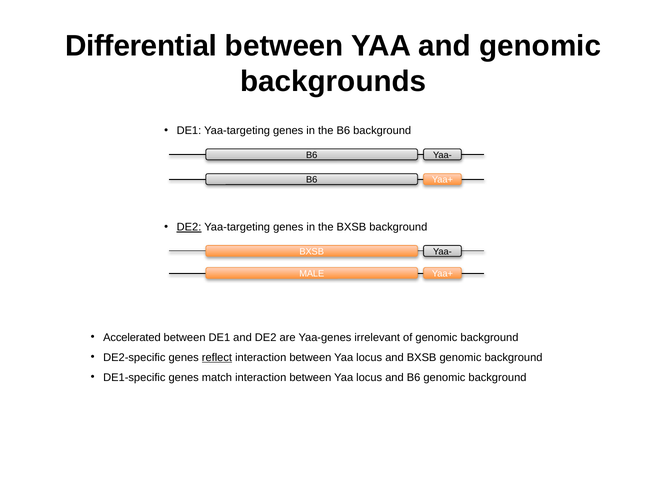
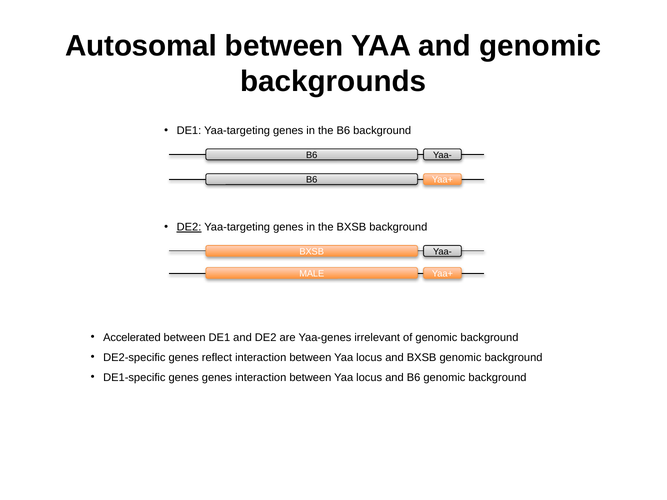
Differential: Differential -> Autosomal (141, 46)
reflect underline: present -> none (217, 358)
genes match: match -> genes (217, 378)
